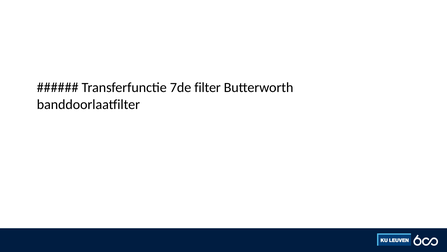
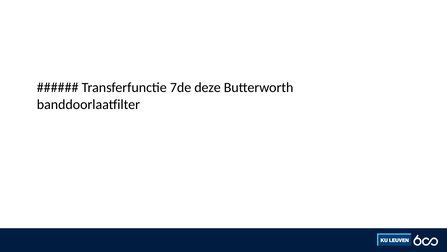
filter: filter -> deze (208, 87)
